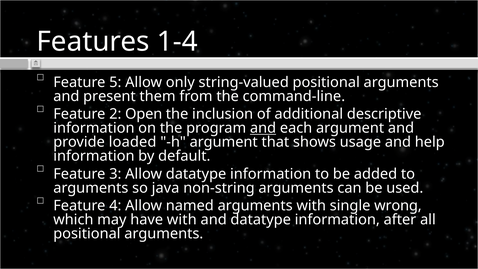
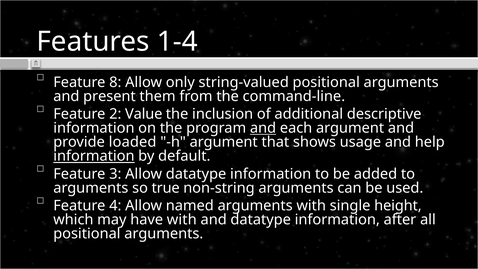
5: 5 -> 8 (115, 82)
Open: Open -> Value (144, 114)
information underline: none -> present (94, 156)
java: java -> true (166, 188)
wrong: wrong -> height (398, 206)
